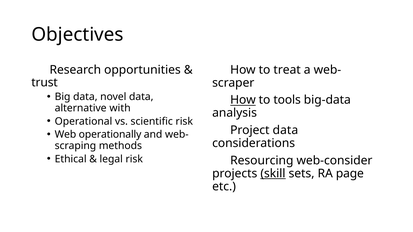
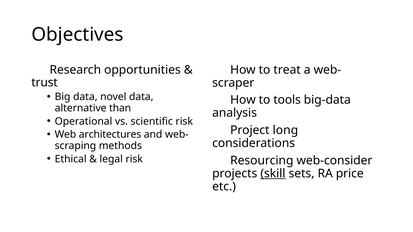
How underline: present -> none (243, 100)
with: with -> than (120, 108)
Project data: data -> long (285, 130)
operationally: operationally -> architectures (110, 135)
page: page -> price (350, 174)
